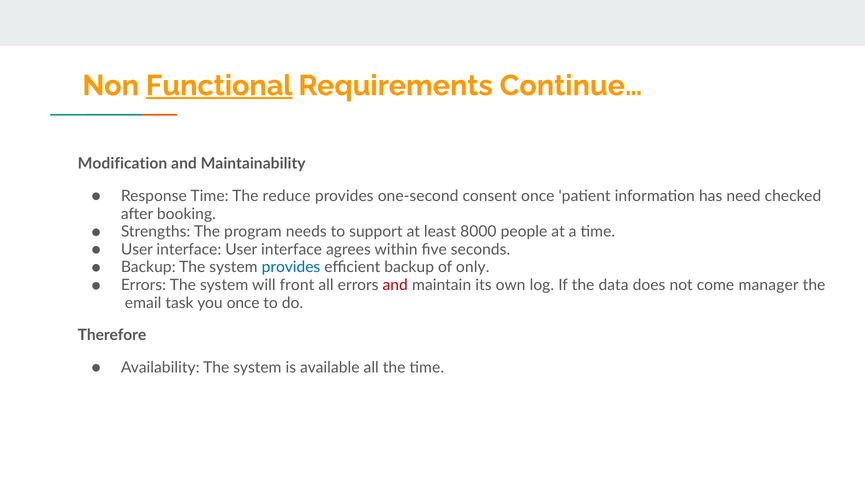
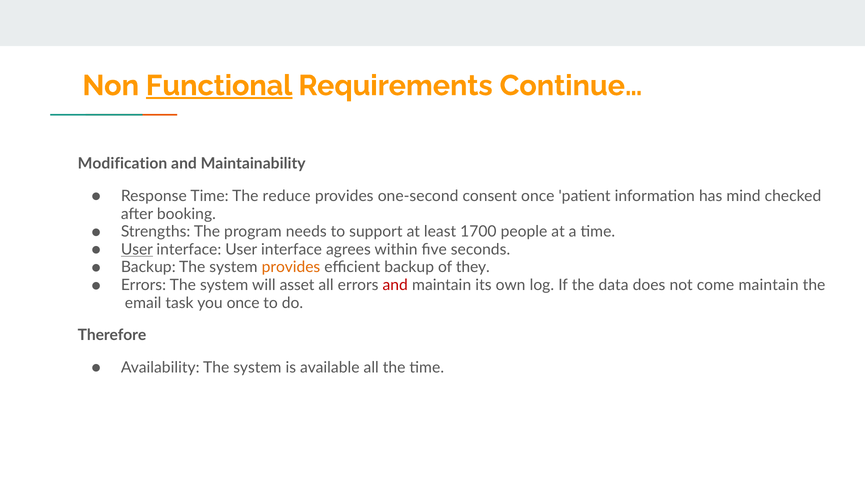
need: need -> mind (743, 196)
8000: 8000 -> 1700 (478, 232)
User underline: none -> present (137, 250)
provides colour: blue -> orange (291, 268)
only: only -> they (473, 268)
front: front -> asset (297, 286)
come manager: manager -> maintain (769, 286)
